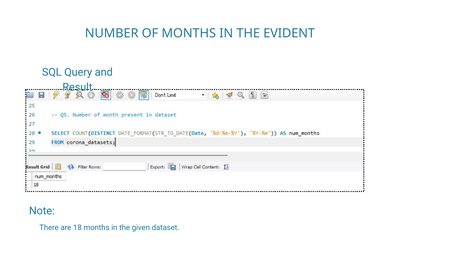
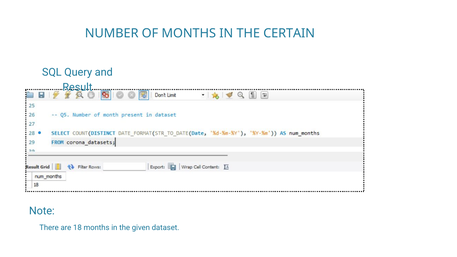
EVIDENT: EVIDENT -> CERTAIN (289, 33)
